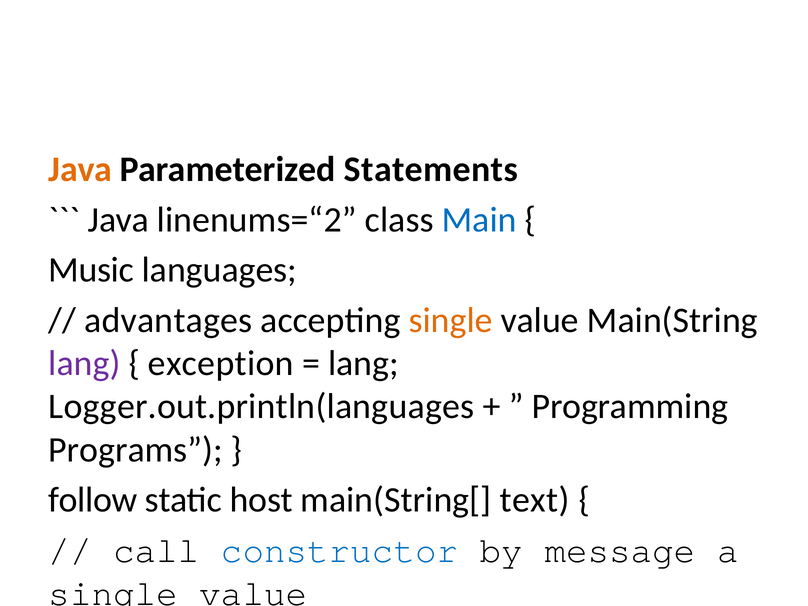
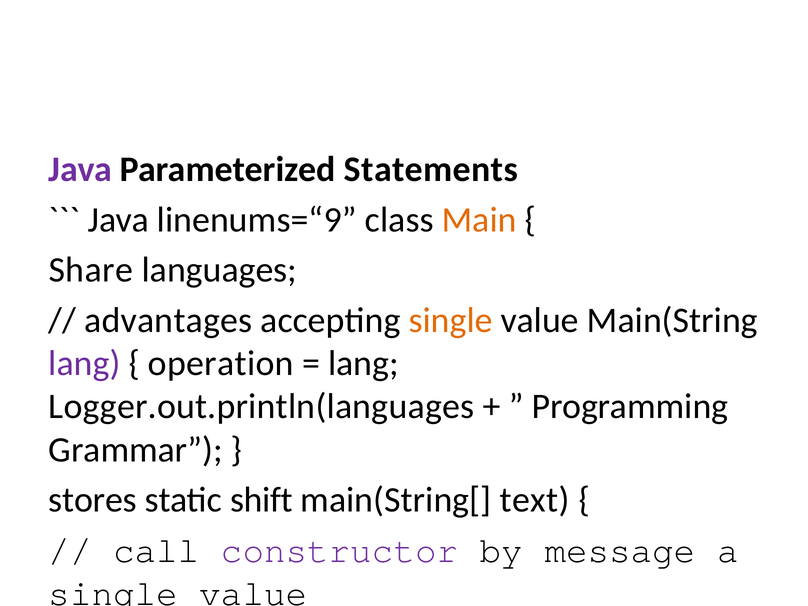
Java colour: orange -> purple (80, 170)
linenums=“2: linenums=“2 -> linenums=“9 (257, 220)
Main colour: blue -> orange (479, 220)
Music: Music -> Share (91, 270)
exception: exception -> operation (221, 363)
Programs: Programs -> Grammar (136, 450)
follow: follow -> stores (93, 500)
host: host -> shift (261, 500)
constructor colour: blue -> purple (340, 550)
